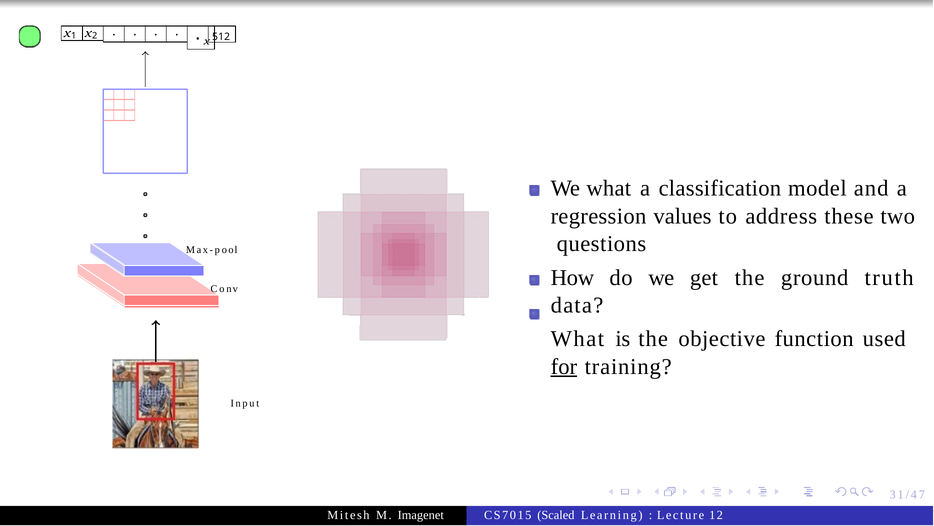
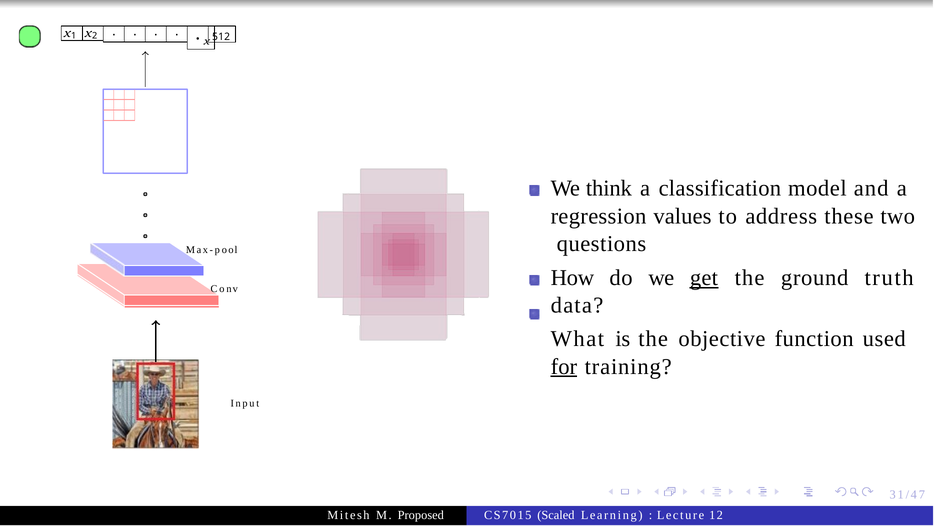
We what: what -> think (609, 188)
get underline: none -> present (704, 278)
Imagenet: Imagenet -> Proposed (421, 515)
